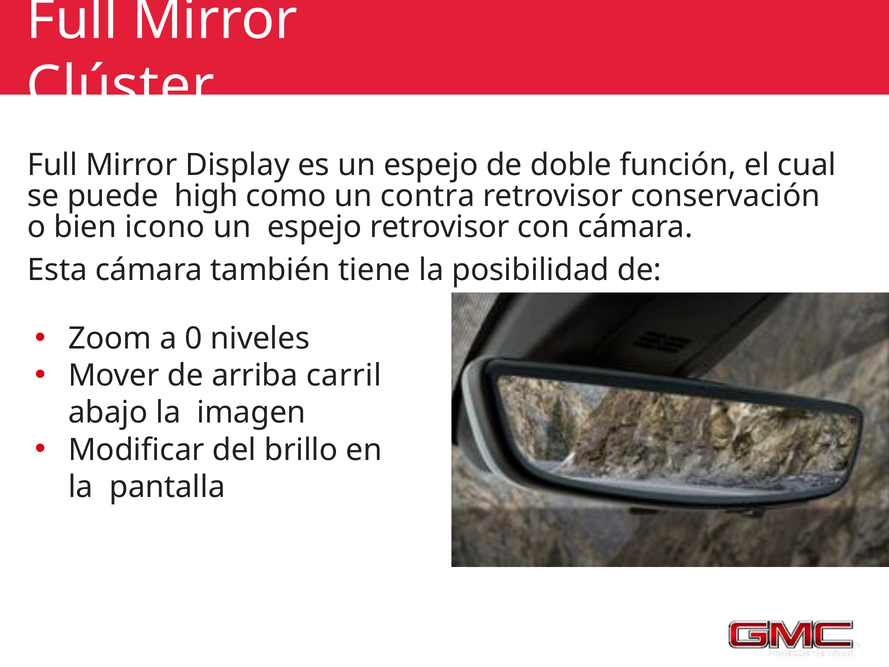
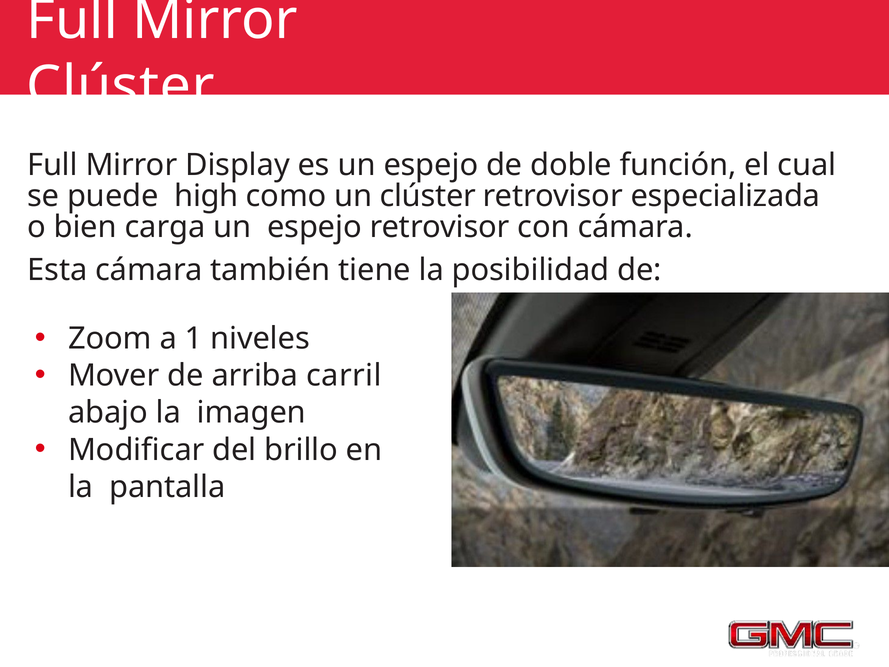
un contra: contra -> clúster (428, 196)
conservación: conservación -> especializada (725, 196)
icono: icono -> carga (165, 227)
0: 0 -> 1 (193, 339)
